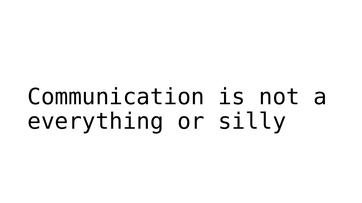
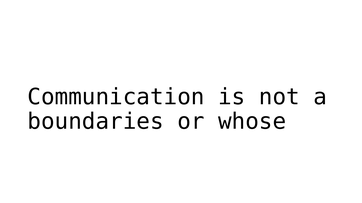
everything: everything -> boundaries (96, 122)
silly: silly -> whose (252, 122)
